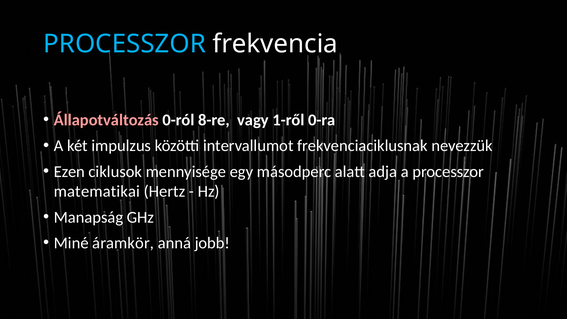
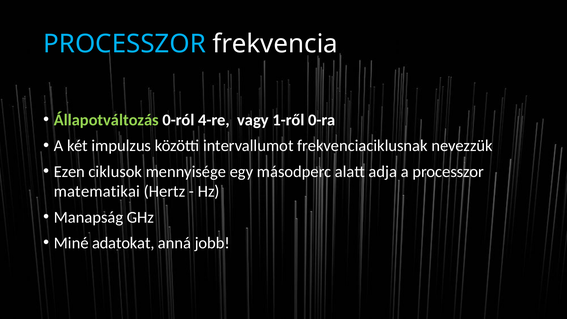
Állapotváltozás colour: pink -> light green (106, 120)
8-re: 8-re -> 4-re (214, 120)
áramkör: áramkör -> adatokat (123, 243)
